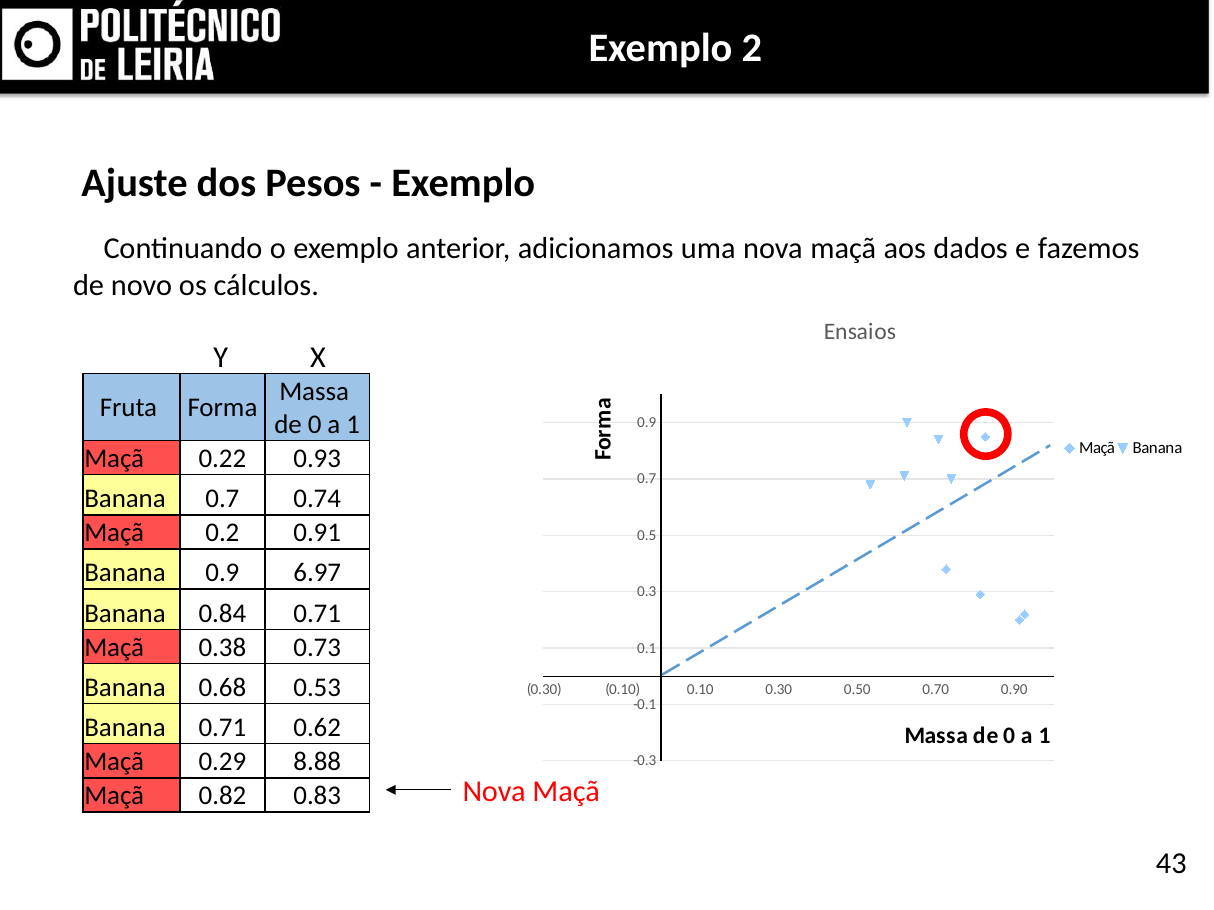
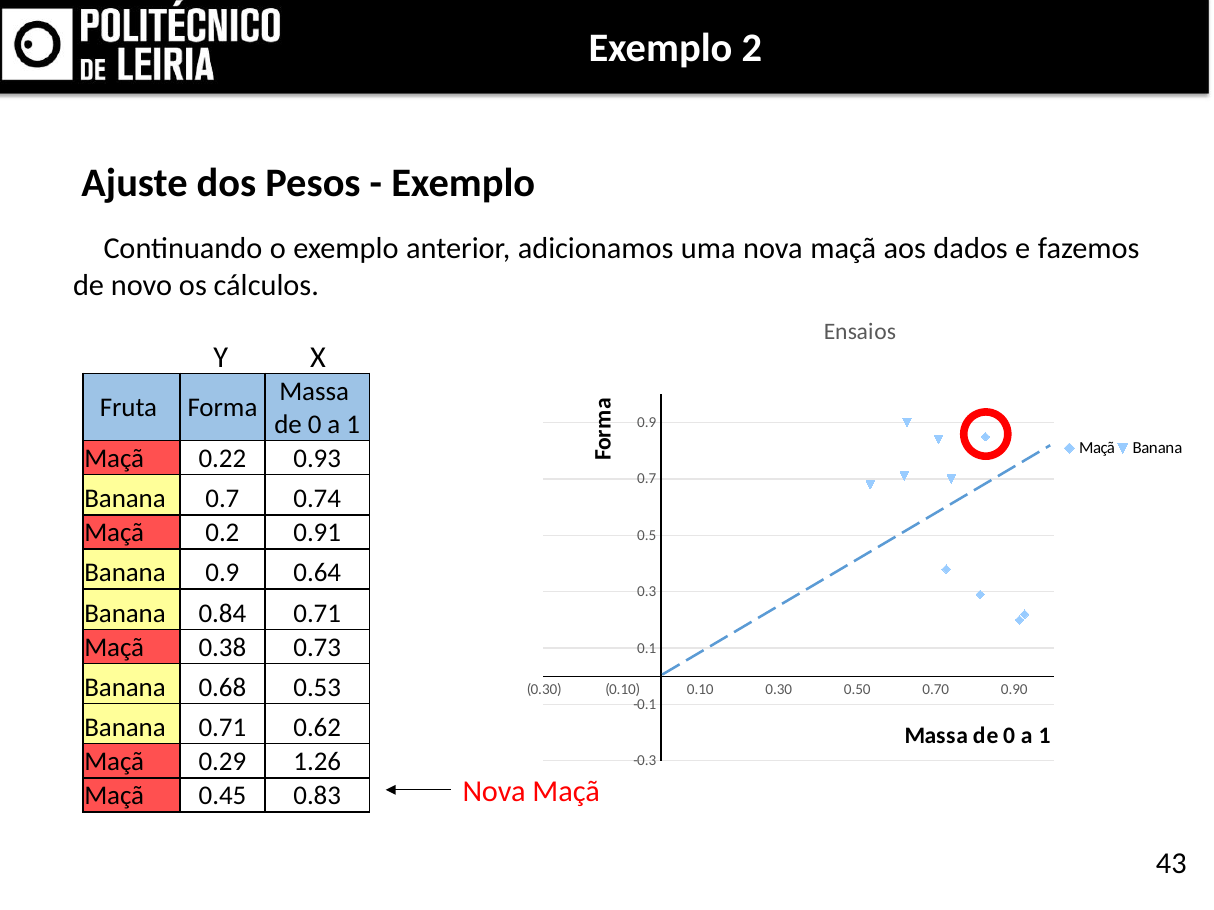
6.97: 6.97 -> 0.64 (317, 573)
8.88: 8.88 -> 1.26 (317, 762)
0.82: 0.82 -> 0.45 (222, 796)
